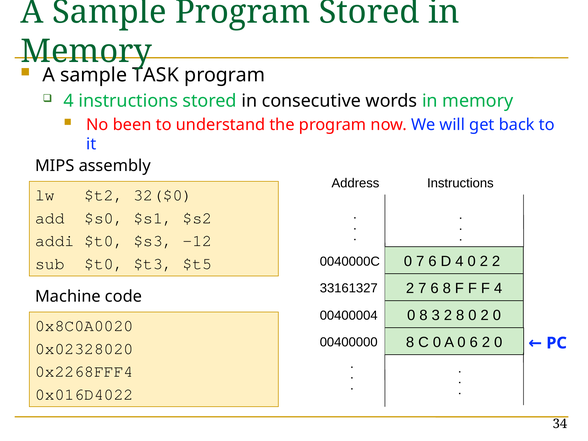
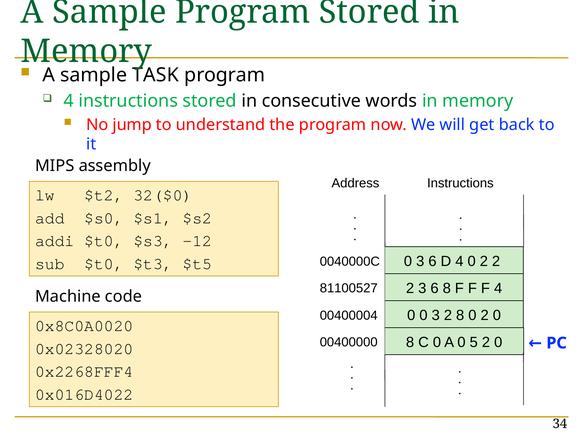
been: been -> jump (132, 125)
7: 7 -> 3 (420, 261)
2 7: 7 -> 3 (422, 288)
33161327: 33161327 -> 81100527 (349, 288)
8: 8 -> 0 (423, 315)
0 6: 6 -> 5 (474, 342)
